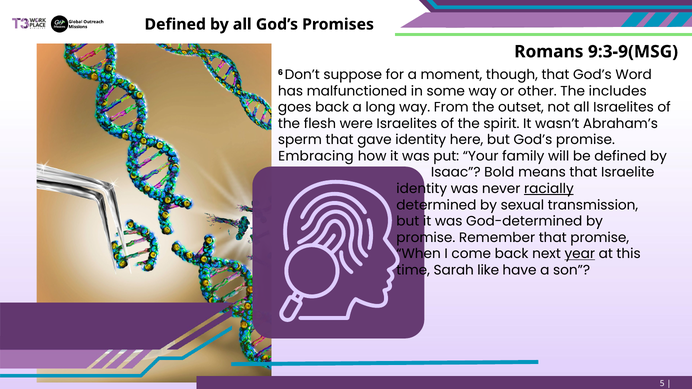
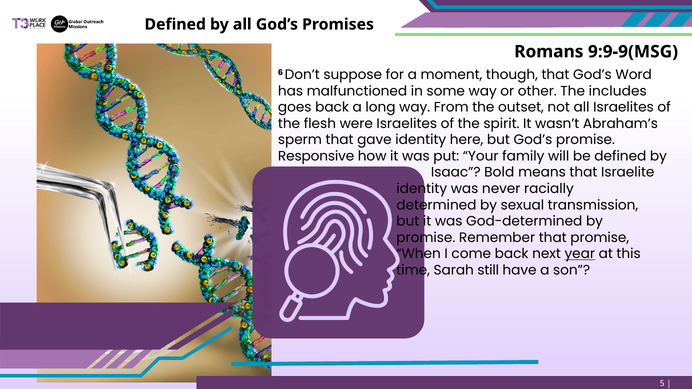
9:3-9(MSG: 9:3-9(MSG -> 9:9-9(MSG (633, 52)
Embracing: Embracing -> Responsive (316, 156)
racially underline: present -> none (549, 189)
like: like -> still (488, 270)
